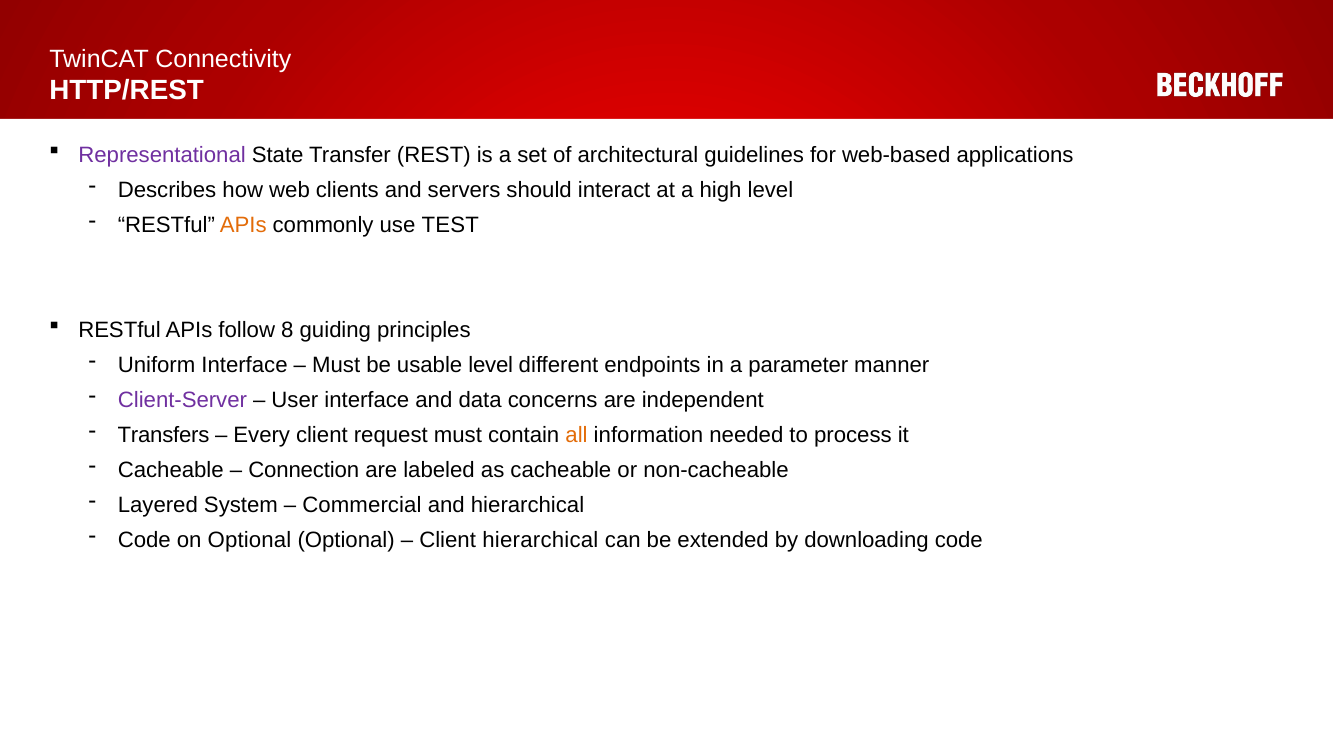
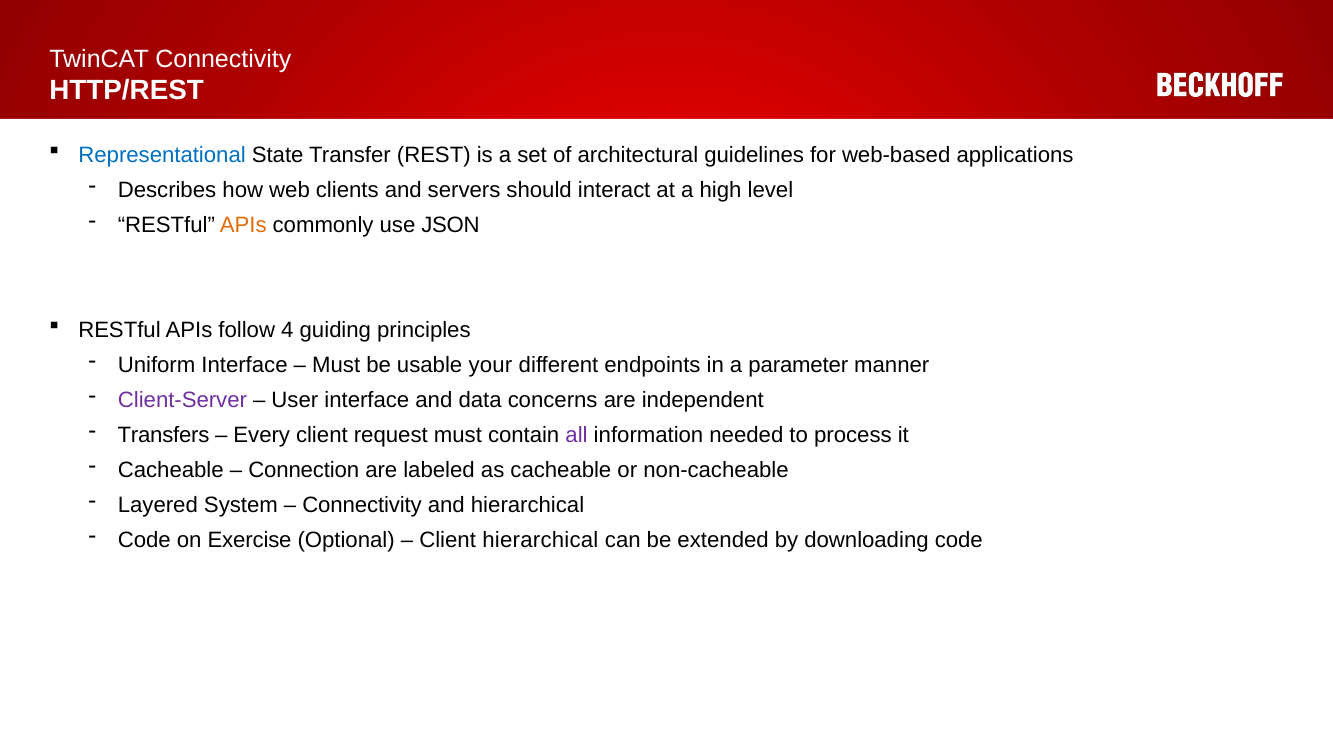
Representational colour: purple -> blue (162, 155)
TEST: TEST -> JSON (451, 225)
8: 8 -> 4 (287, 330)
usable level: level -> your (490, 365)
all colour: orange -> purple (577, 435)
Commercial: Commercial -> Connectivity (362, 505)
on Optional: Optional -> Exercise (250, 540)
